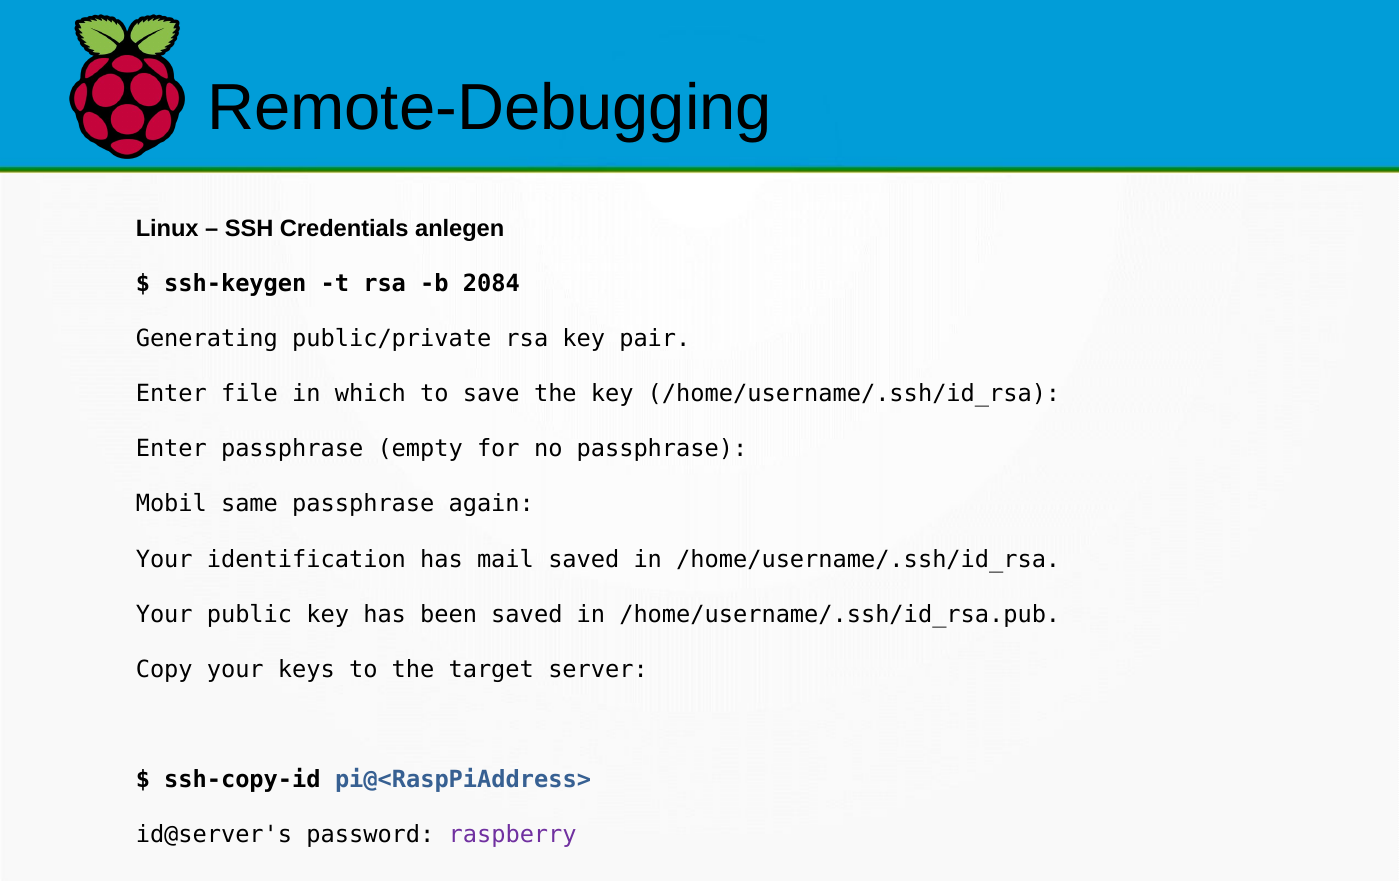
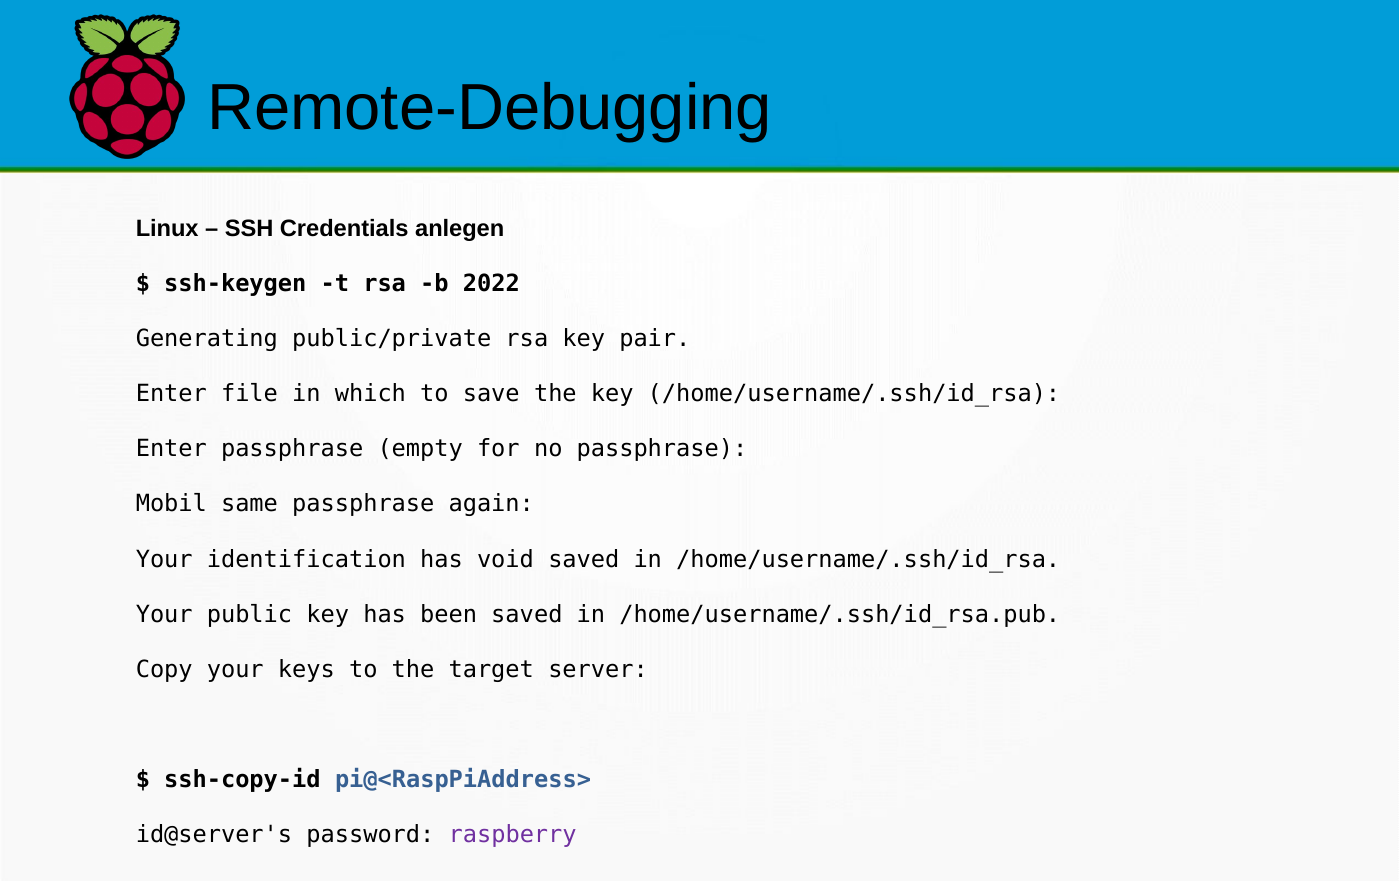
2084: 2084 -> 2022 (491, 284)
mail: mail -> void (505, 559)
